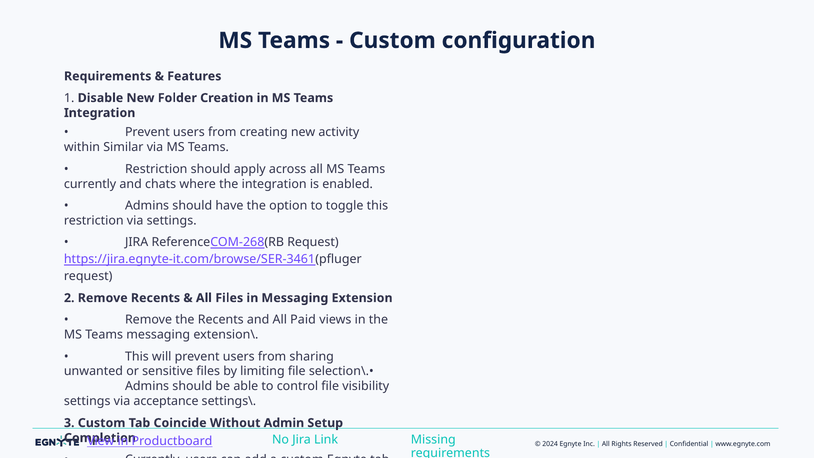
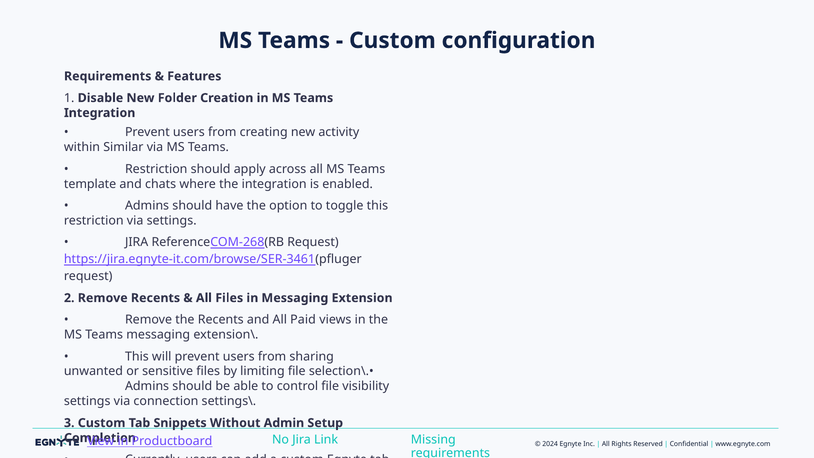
currently: currently -> template (90, 184)
acceptance: acceptance -> connection (166, 401)
Coincide: Coincide -> Snippets (180, 423)
